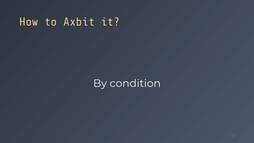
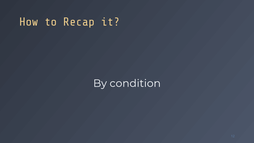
Axbit: Axbit -> Recap (79, 22)
